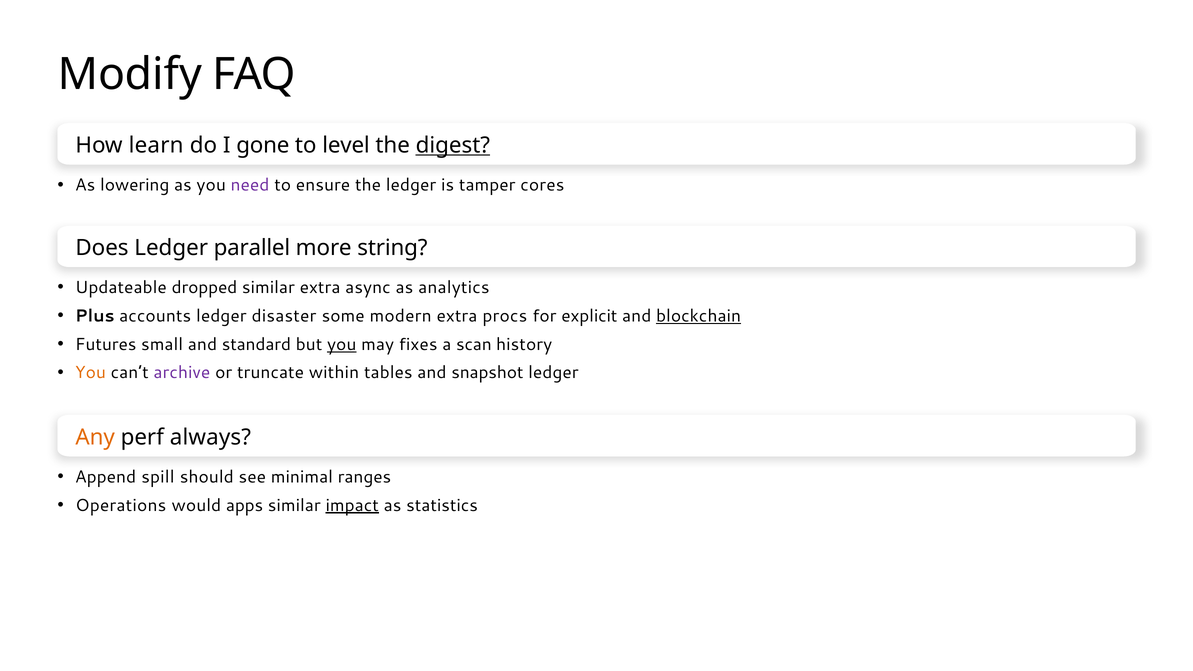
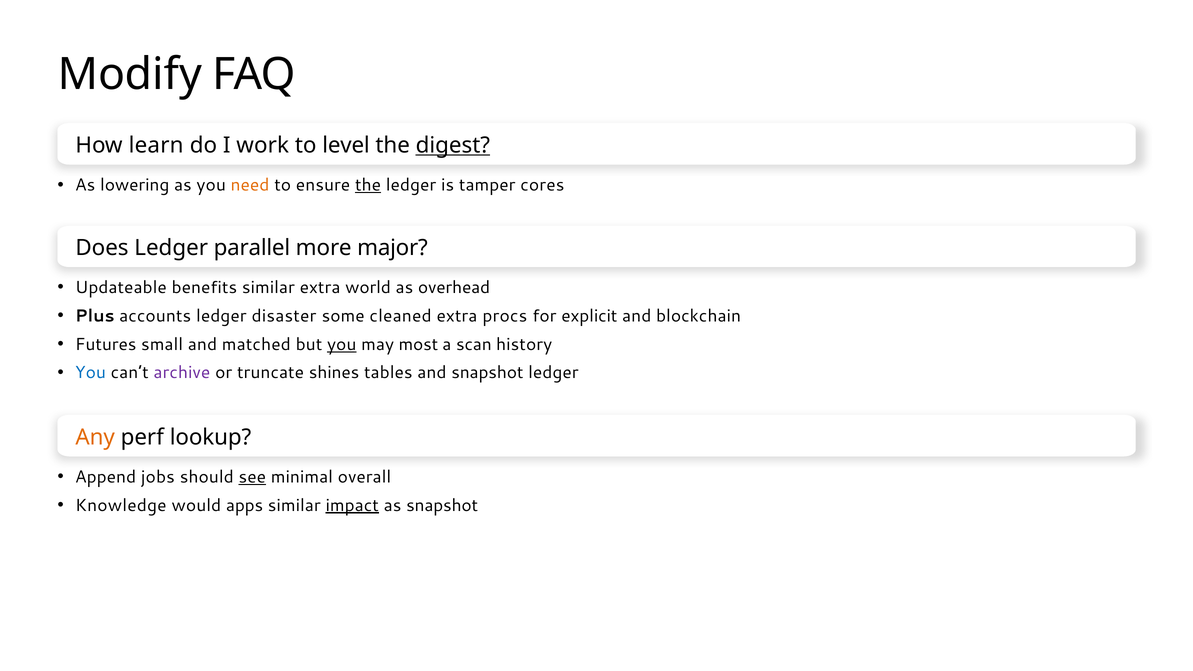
gone: gone -> work (263, 145)
need colour: purple -> orange (250, 185)
the underline: none -> present (368, 185)
string: string -> major (392, 248)
dropped: dropped -> benefits (204, 288)
async: async -> world (368, 288)
analytics: analytics -> overhead (454, 288)
modern: modern -> cleaned (401, 316)
blockchain underline: present -> none (699, 316)
standard: standard -> matched (256, 344)
fixes: fixes -> most (418, 344)
You colour: orange -> blue (90, 373)
within: within -> shines (334, 373)
always: always -> lookup (211, 437)
spill: spill -> jobs (158, 477)
see underline: none -> present (252, 477)
ranges: ranges -> overall (364, 477)
Operations: Operations -> Knowledge (121, 505)
as statistics: statistics -> snapshot (442, 505)
